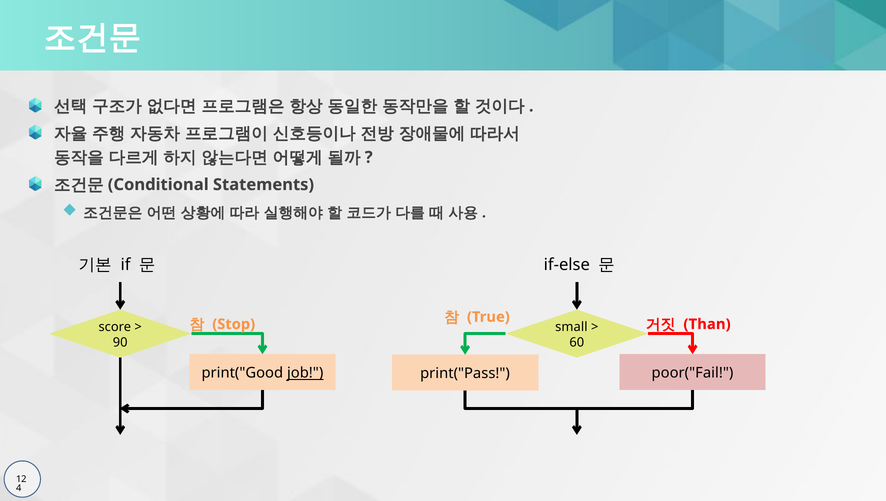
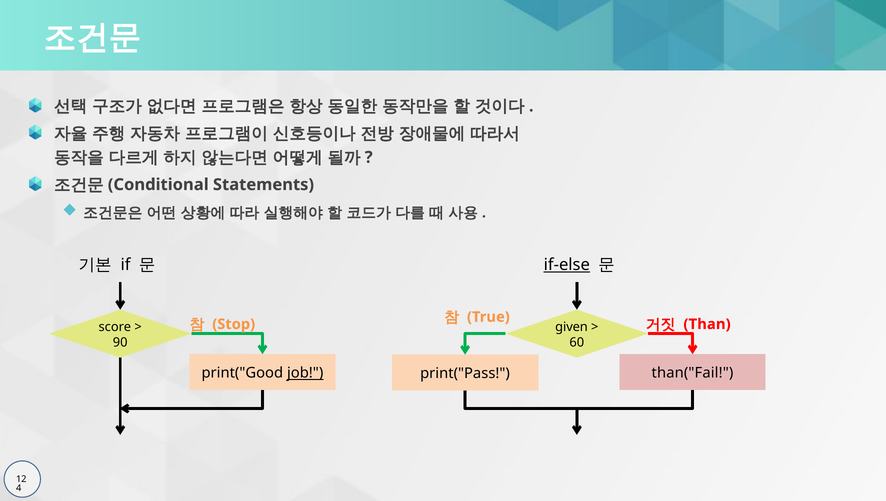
if-else underline: none -> present (567, 265)
small: small -> given (572, 327)
poor("Fail: poor("Fail -> than("Fail (692, 373)
